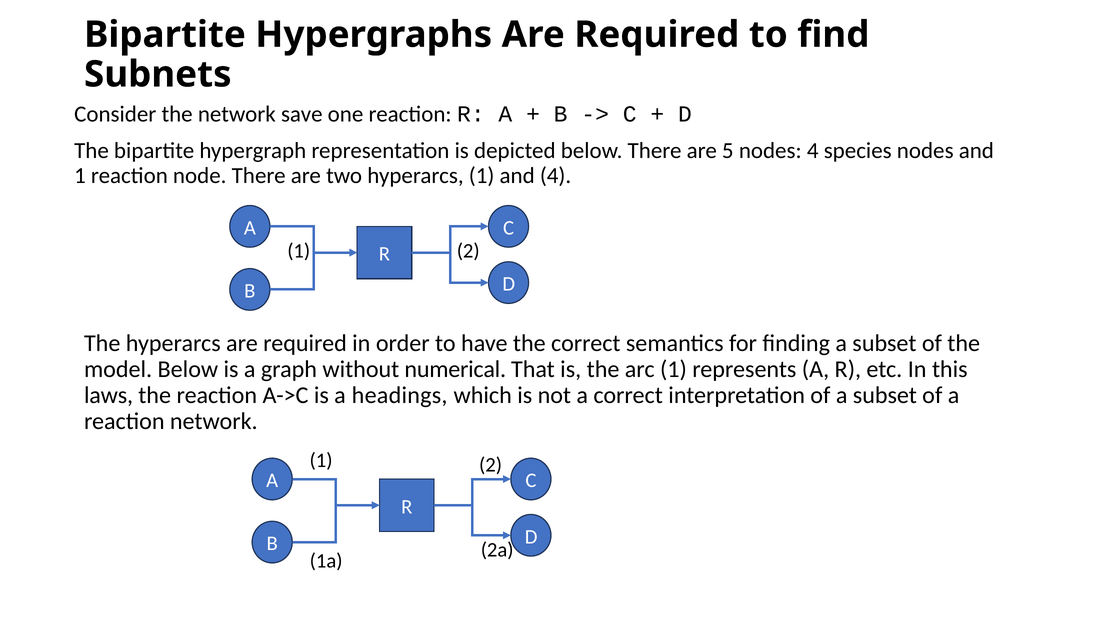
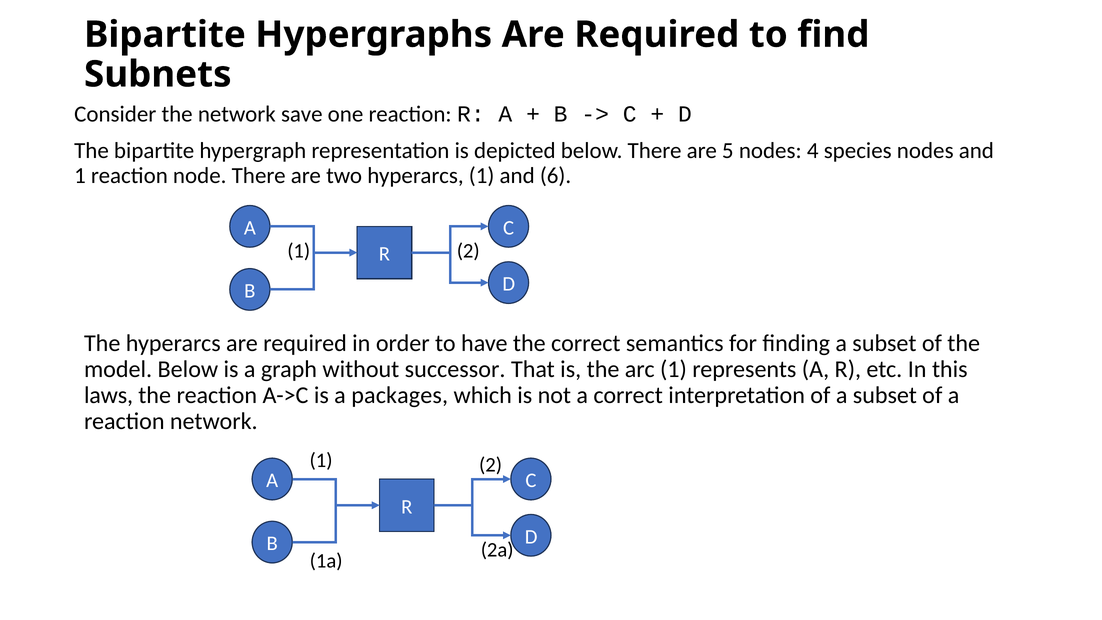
and 4: 4 -> 6 (556, 175)
numerical: numerical -> successor (455, 369)
headings: headings -> packages (400, 395)
